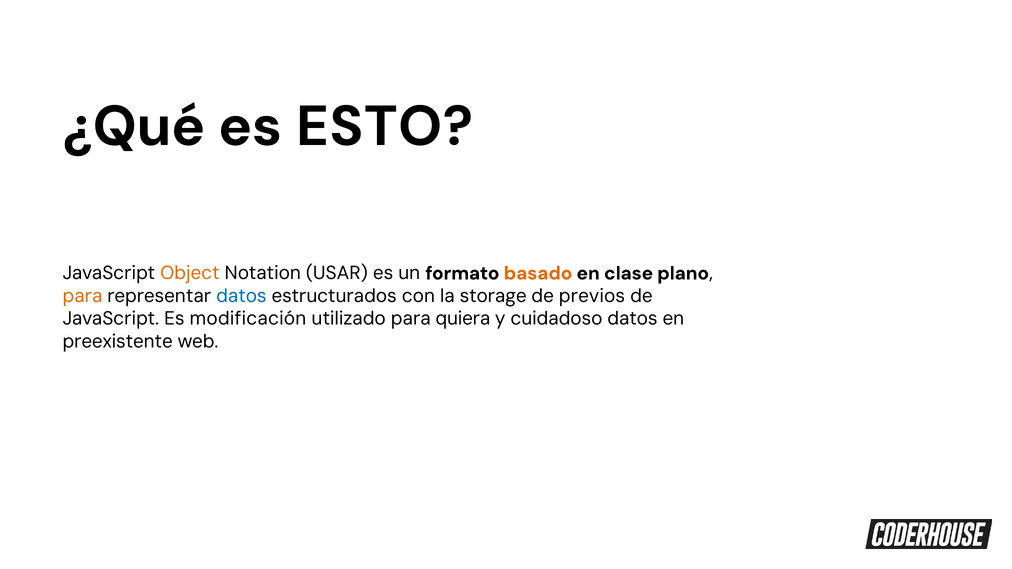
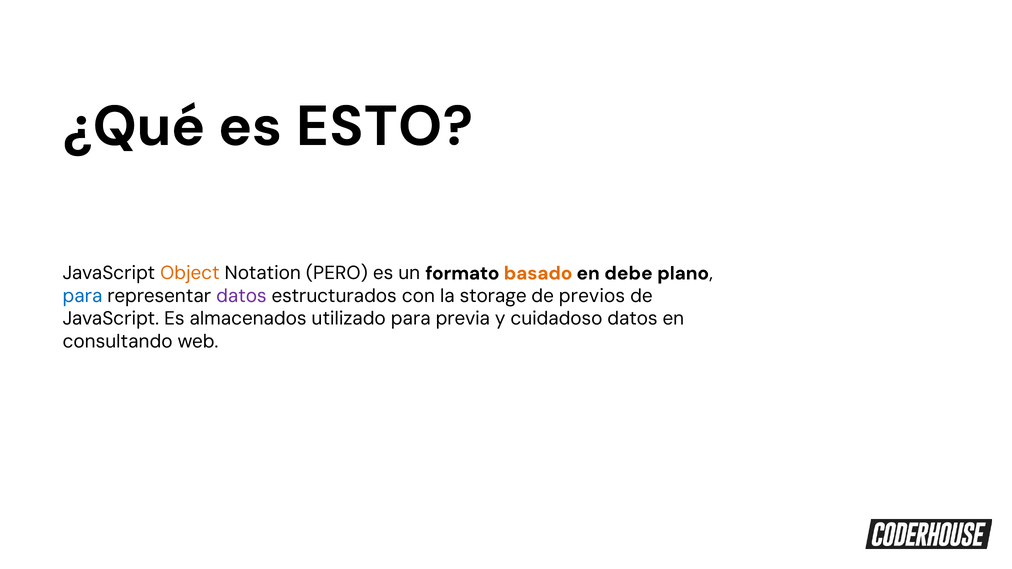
USAR: USAR -> PERO (337, 273)
clase: clase -> debe (628, 273)
para colour: orange -> blue (82, 296)
datos colour: blue -> purple (241, 296)
modificación: modificación -> almacenados (248, 319)
quiera: quiera -> previa (463, 319)
preexistente: preexistente -> consultando (118, 342)
